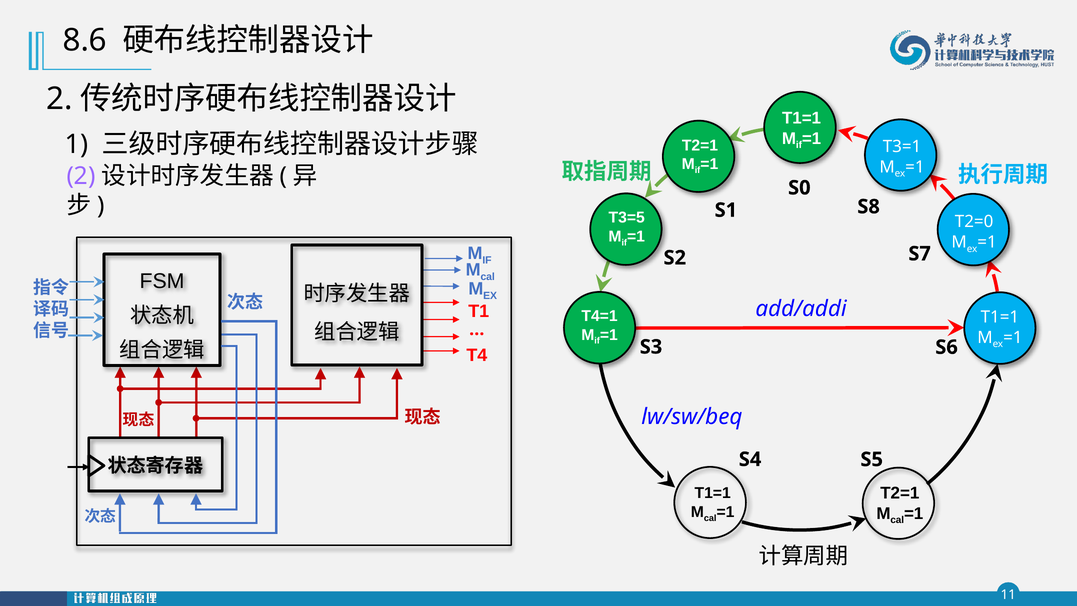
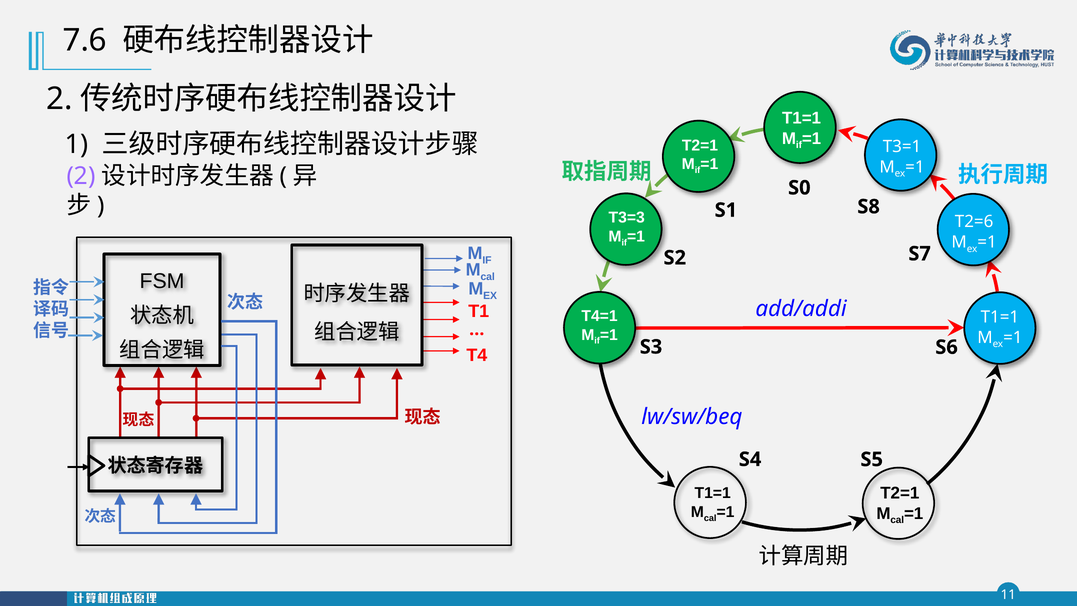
8.6: 8.6 -> 7.6 (85, 40)
T3=5: T3=5 -> T3=3 (627, 218)
T2=0: T2=0 -> T2=6 (974, 222)
